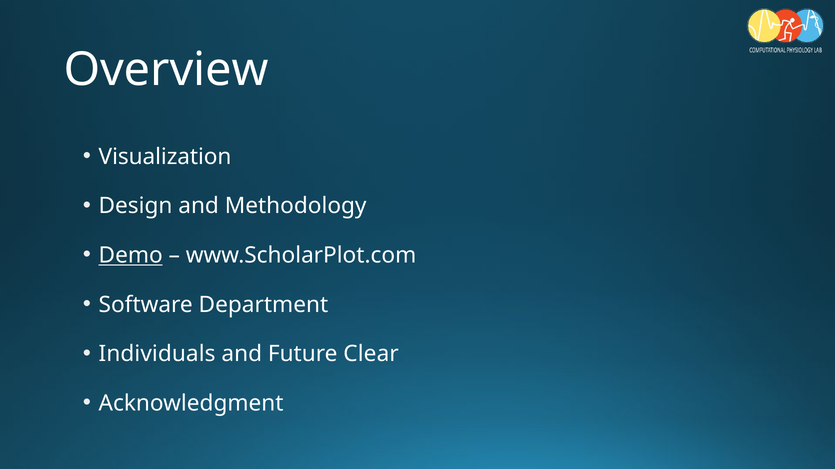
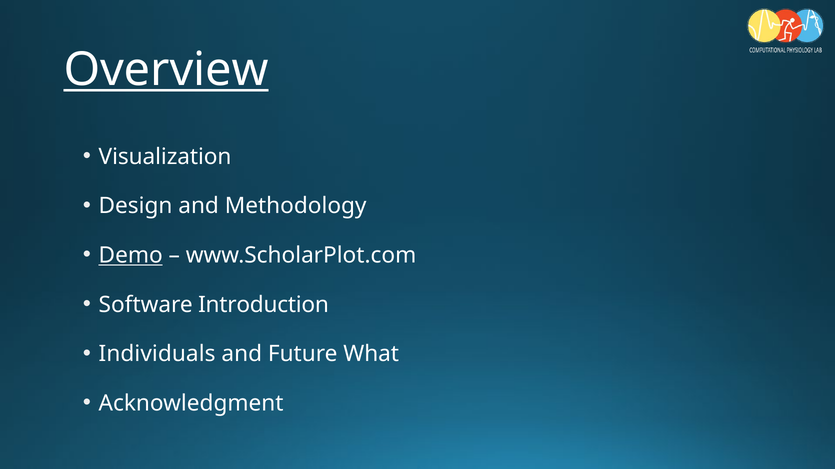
Overview underline: none -> present (166, 70)
Department: Department -> Introduction (264, 305)
Clear: Clear -> What (371, 354)
